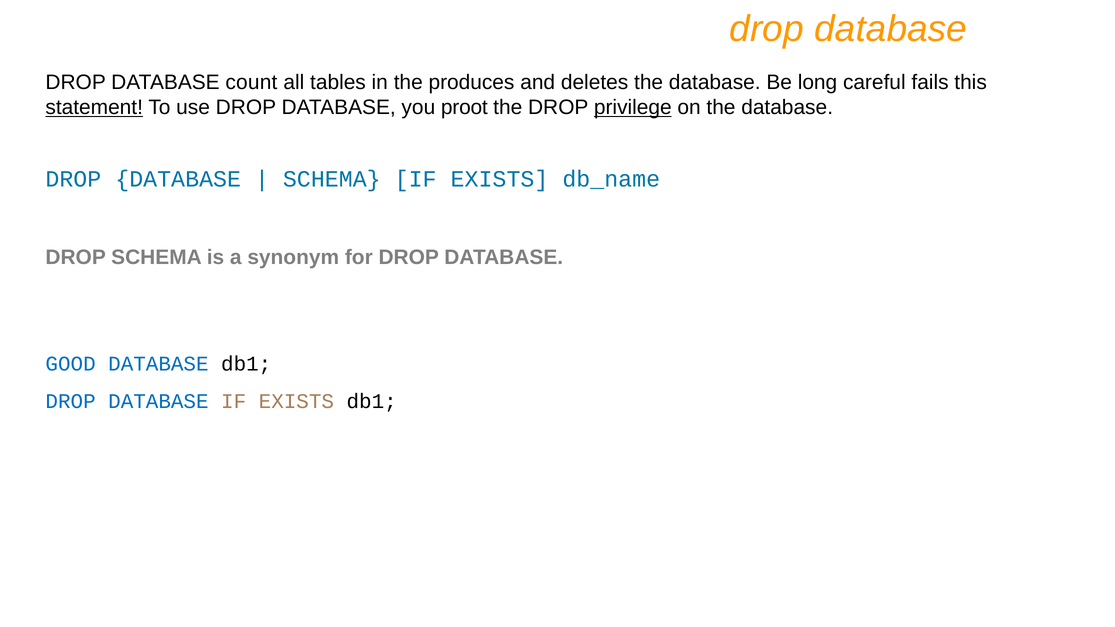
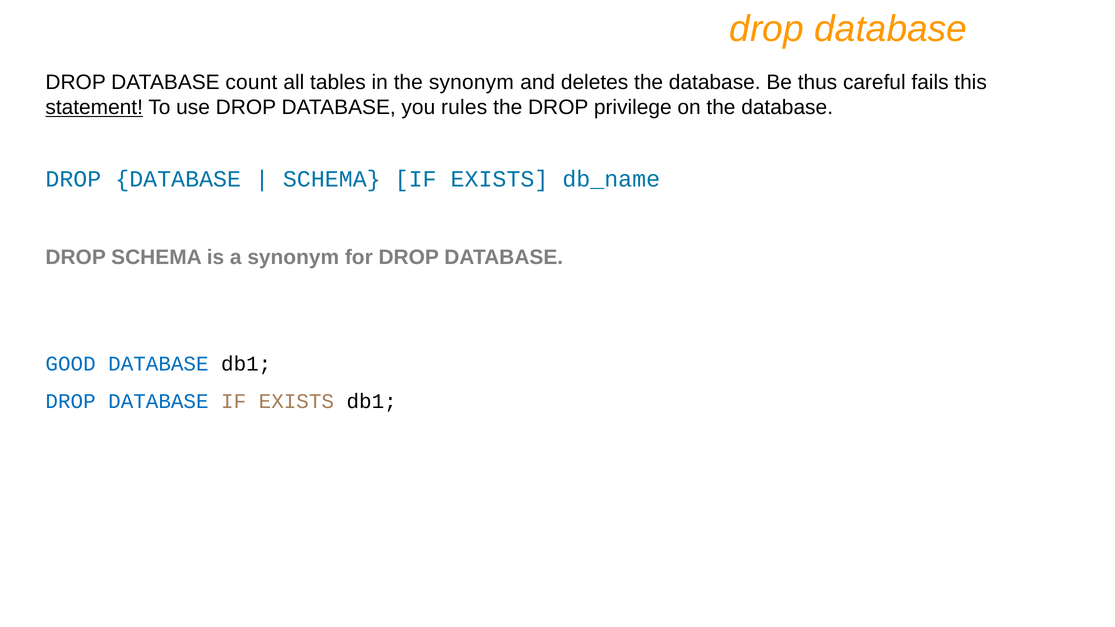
the produces: produces -> synonym (471, 82)
long: long -> thus (817, 82)
proot: proot -> rules (464, 107)
privilege underline: present -> none (633, 107)
